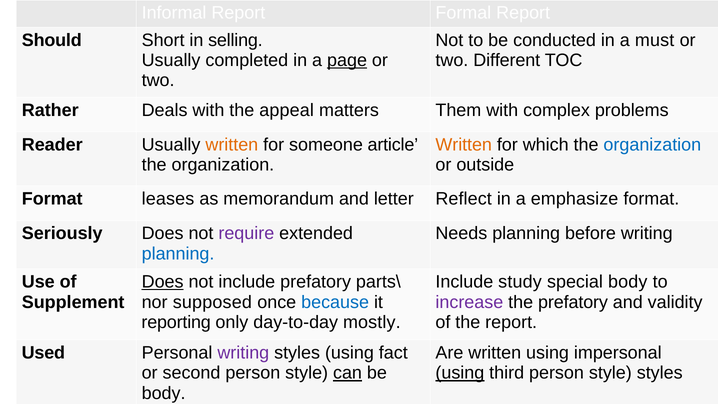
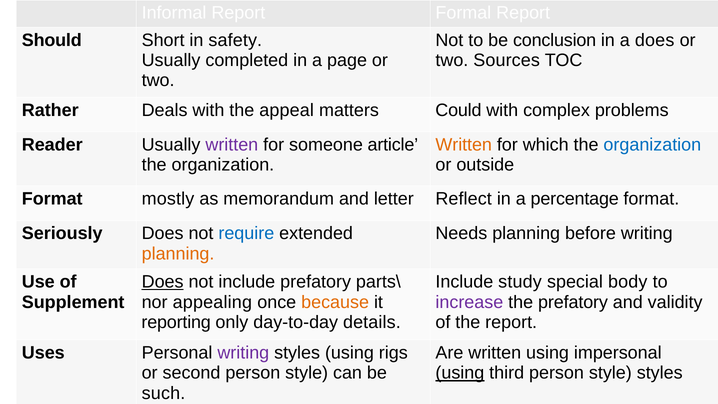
selling: selling -> safety (235, 40)
conducted: conducted -> conclusion (555, 40)
a must: must -> does (655, 40)
page underline: present -> none (347, 60)
Different: Different -> Sources (507, 60)
Them: Them -> Could (458, 110)
written colour: orange -> purple (232, 145)
leases: leases -> mostly (168, 199)
emphasize: emphasize -> percentage (575, 199)
require colour: purple -> blue (246, 233)
planning colour: blue -> orange (178, 254)
supposed: supposed -> appealing (212, 302)
because colour: blue -> orange (335, 302)
mostly: mostly -> details (372, 322)
Used: Used -> Uses (43, 353)
fact: fact -> rigs (393, 353)
can underline: present -> none (348, 373)
body: body -> such (164, 393)
